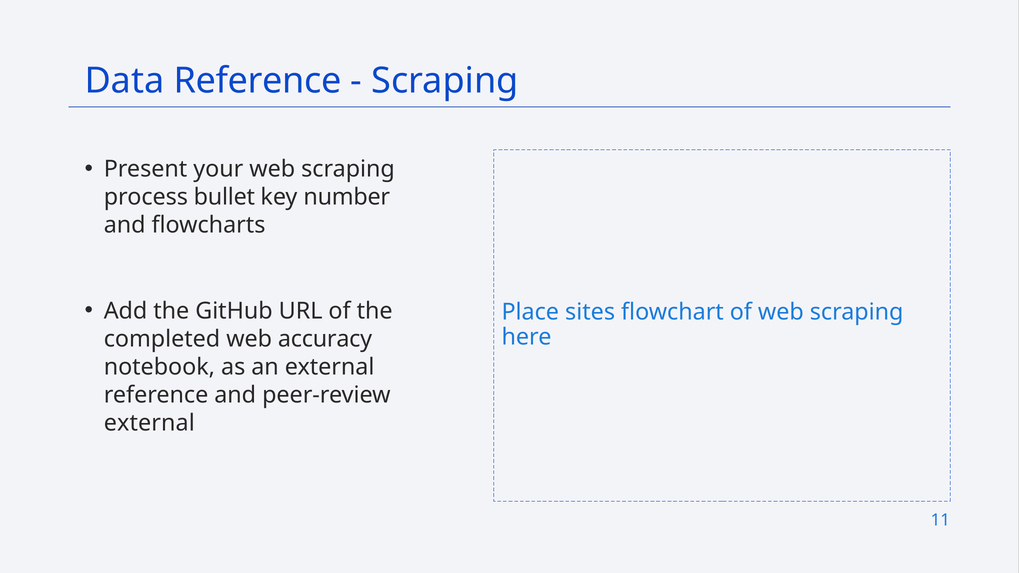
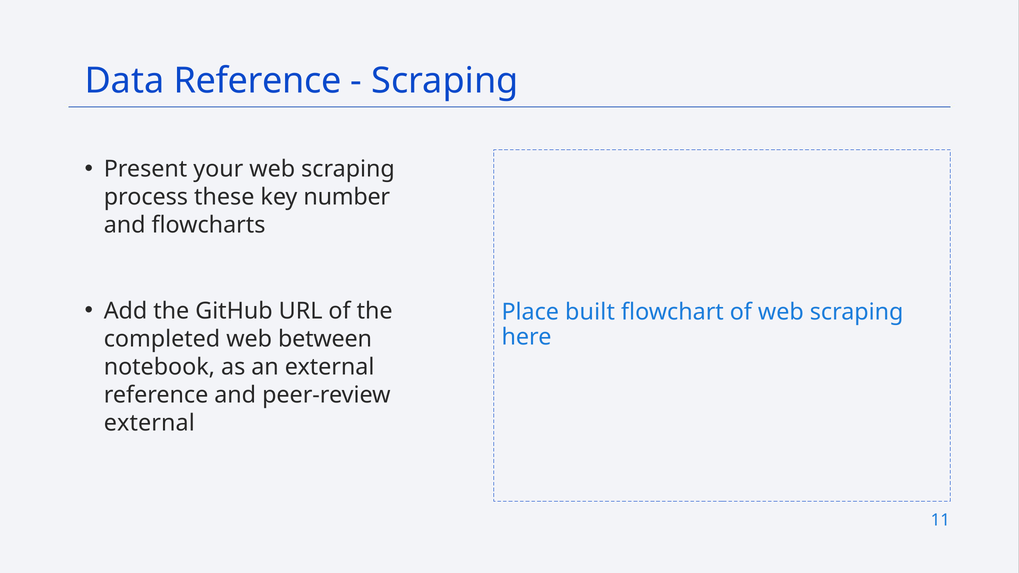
bullet: bullet -> these (224, 197)
sites: sites -> built (590, 312)
accuracy: accuracy -> between (325, 339)
